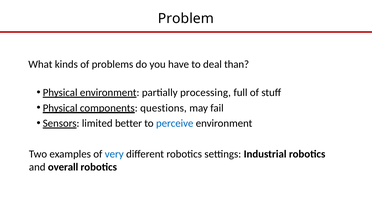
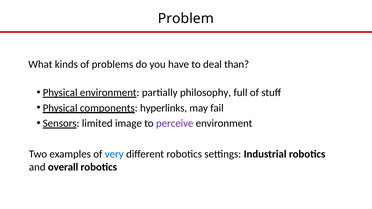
processing: processing -> philosophy (206, 93)
questions: questions -> hyperlinks (164, 108)
better: better -> image (128, 123)
perceive colour: blue -> purple (175, 123)
